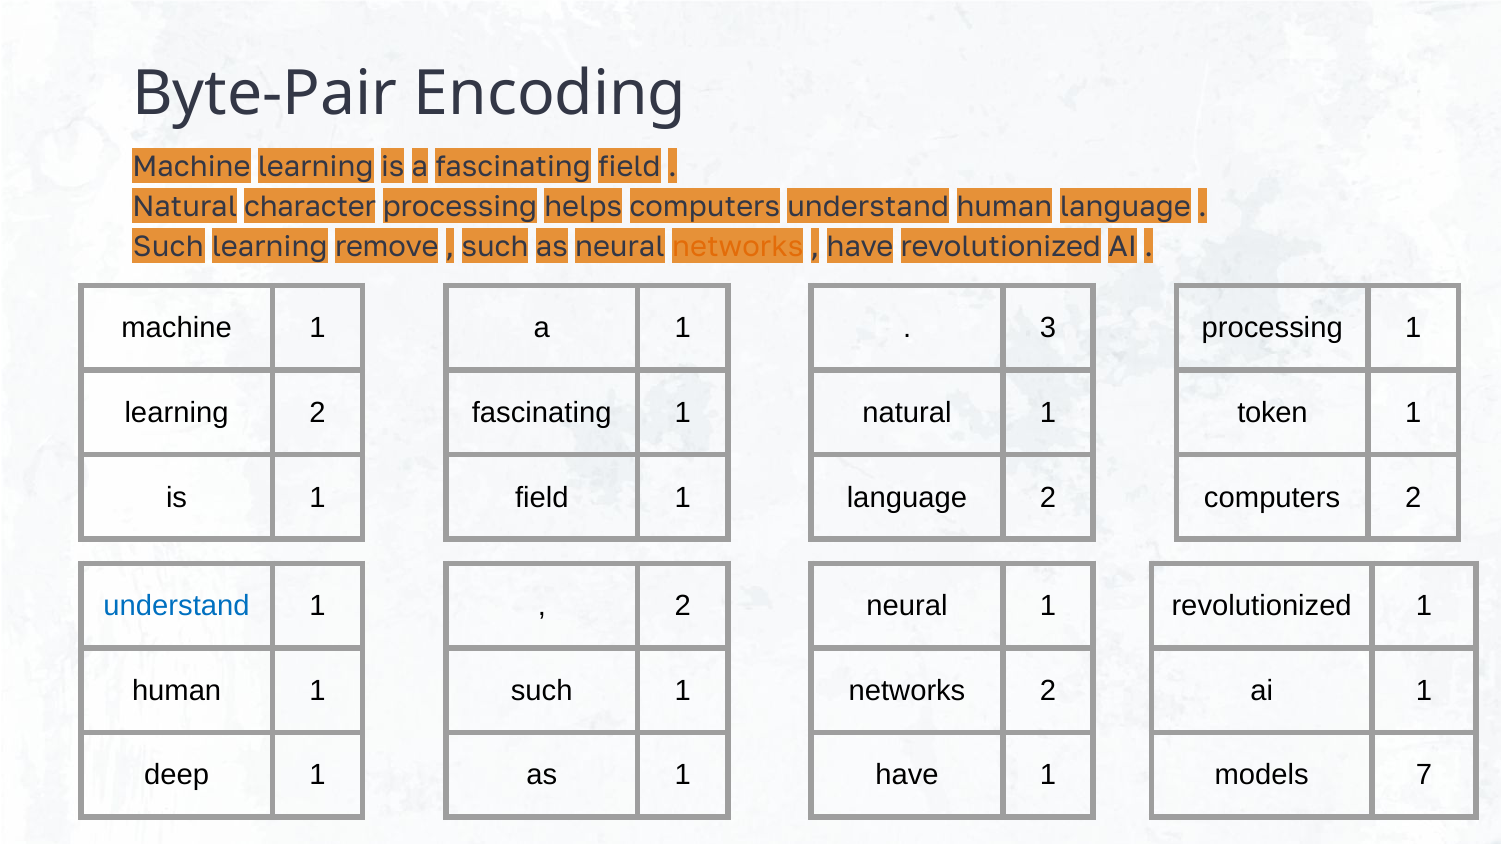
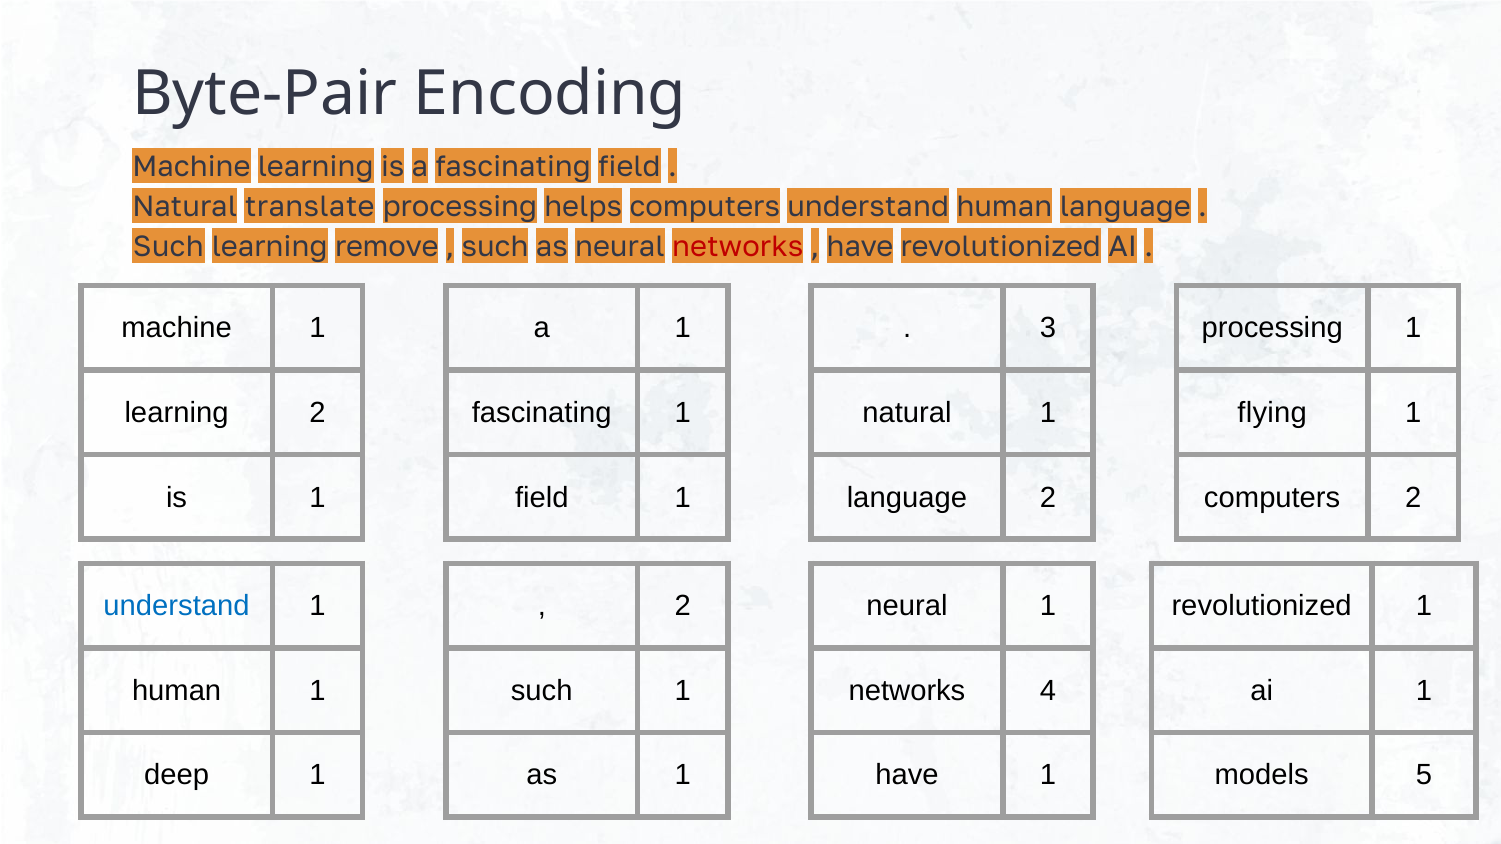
character: character -> translate (310, 207)
networks colour: orange -> red (738, 247)
token: token -> flying (1272, 413)
networks 2: 2 -> 4 (1048, 691)
7: 7 -> 5 (1424, 776)
